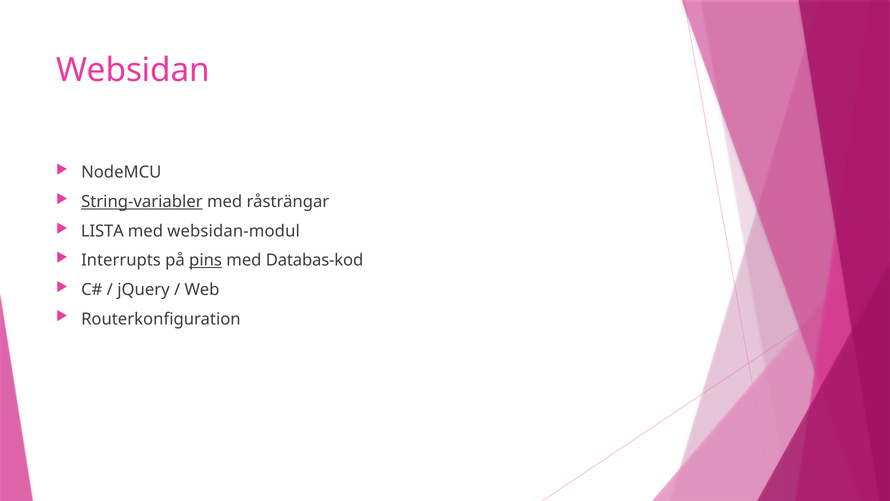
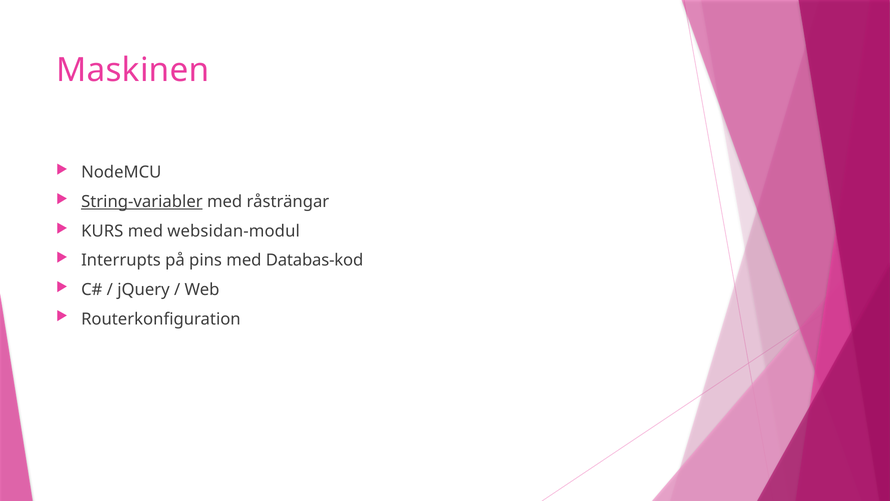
Websidan: Websidan -> Maskinen (133, 70)
LISTA: LISTA -> KURS (102, 231)
pins underline: present -> none (206, 260)
